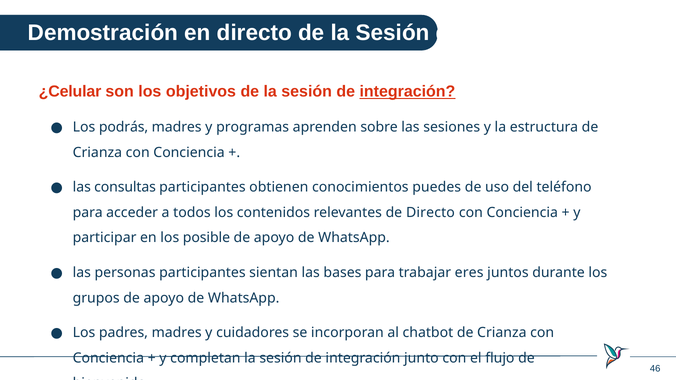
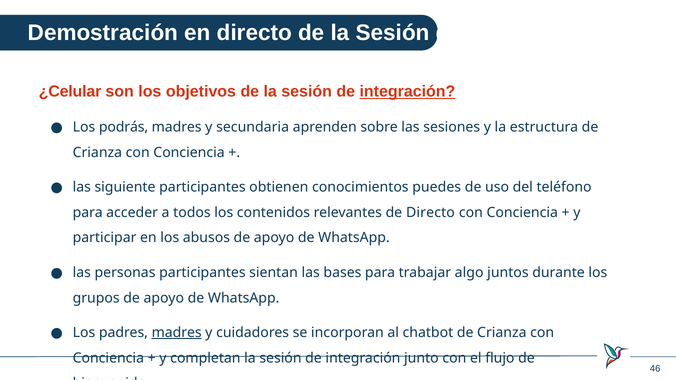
programas: programas -> secundaria (253, 127)
consultas: consultas -> siguiente (125, 187)
posible: posible -> abusos (206, 238)
eres: eres -> algo (469, 273)
madres underline: none -> present (177, 333)
